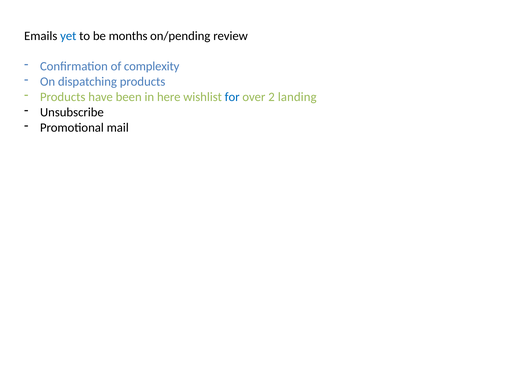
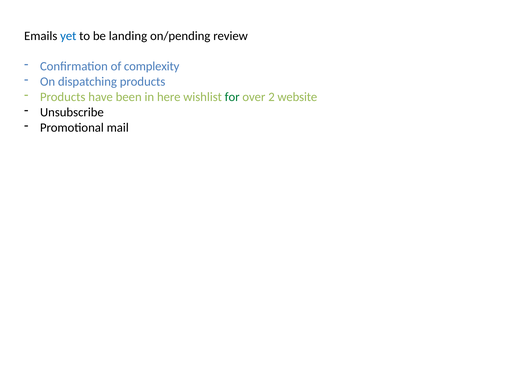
months: months -> landing (128, 36)
for colour: blue -> green (232, 97)
landing: landing -> website (297, 97)
